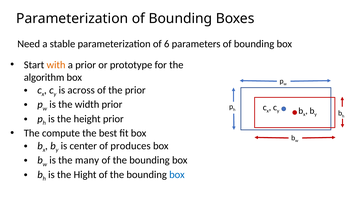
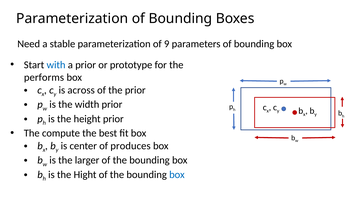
6: 6 -> 9 (167, 44)
with colour: orange -> blue (56, 65)
algorithm: algorithm -> performs (44, 77)
many: many -> larger (87, 160)
